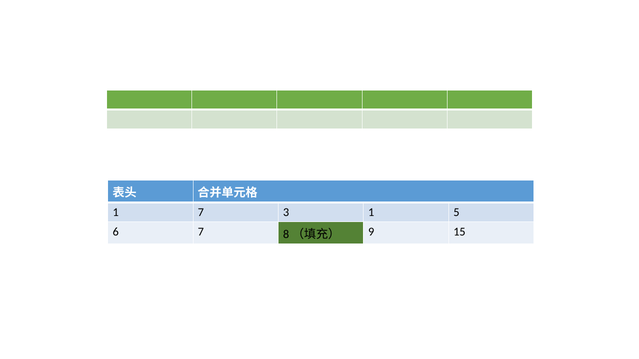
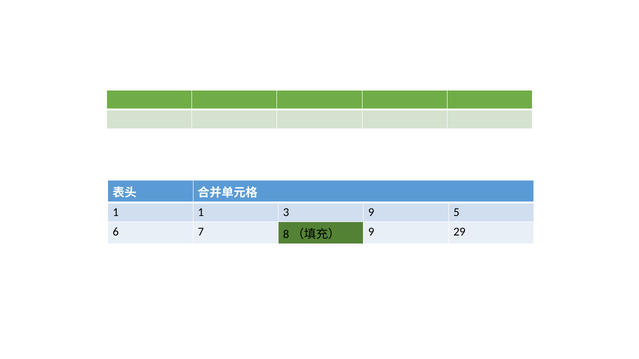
1 7: 7 -> 1 (201, 213)
3 1: 1 -> 9 (371, 213)
15: 15 -> 29 (459, 232)
